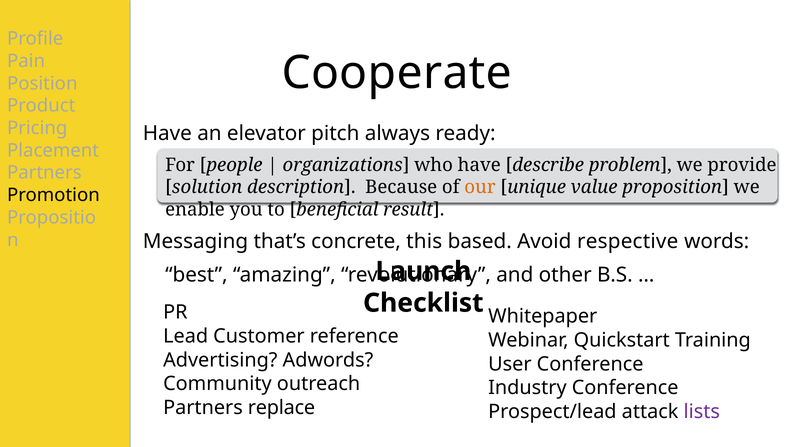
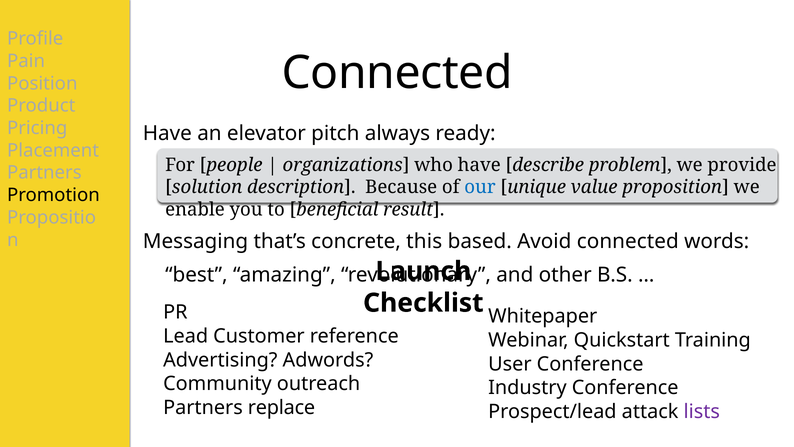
Cooperate: Cooperate -> Connected (397, 73)
our colour: orange -> blue (480, 187)
Avoid respective: respective -> connected (628, 241)
